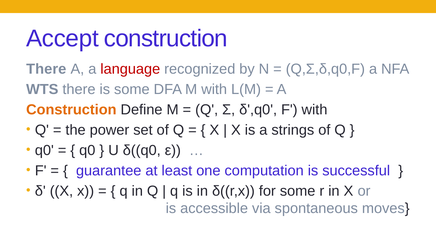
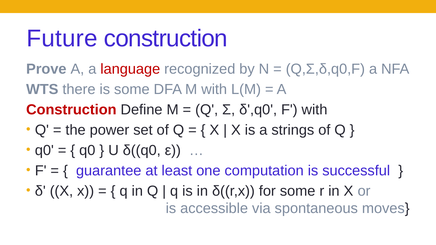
Accept: Accept -> Future (62, 38)
There: There -> Prove (46, 69)
Construction colour: orange -> red (71, 110)
